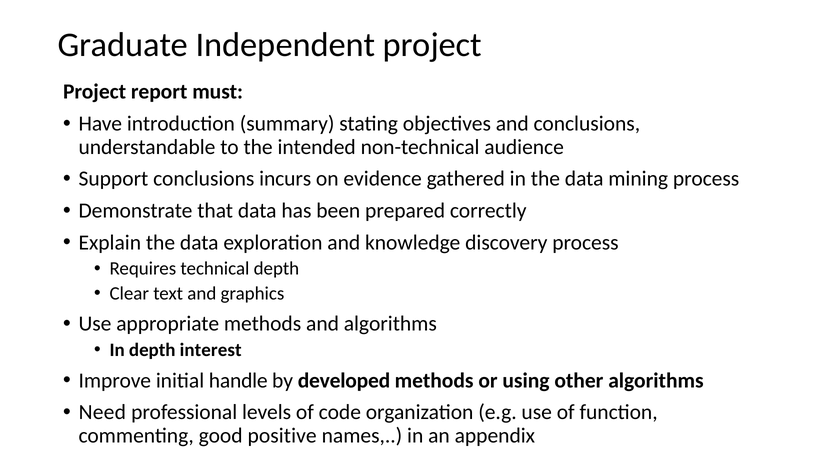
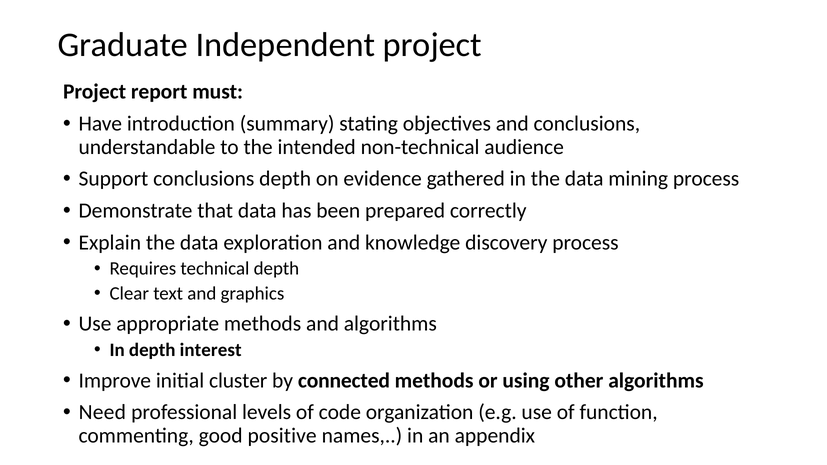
conclusions incurs: incurs -> depth (285, 179)
handle: handle -> cluster (238, 381)
developed: developed -> connected (344, 381)
